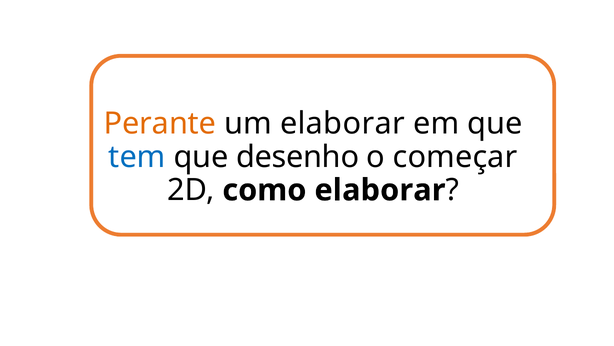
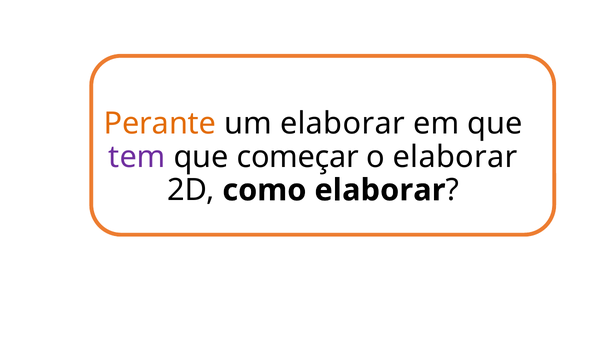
tem colour: blue -> purple (137, 157)
desenho: desenho -> começar (298, 157)
o começar: começar -> elaborar (455, 157)
